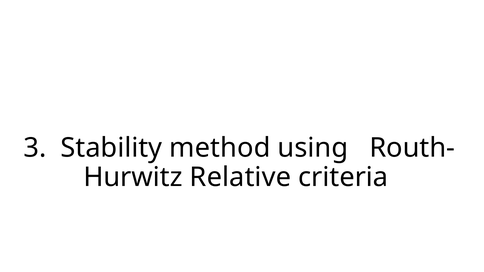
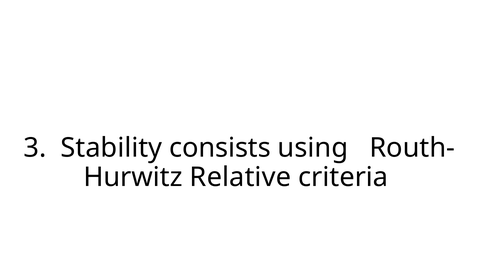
method: method -> consists (220, 148)
